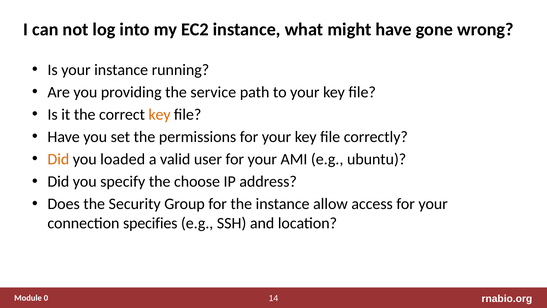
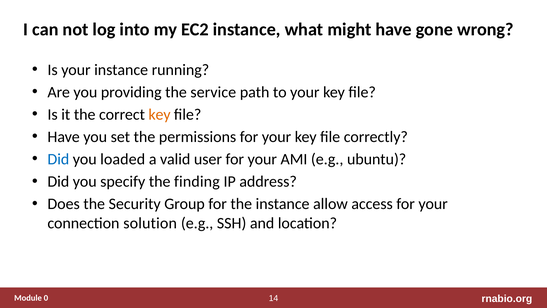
Did colour: orange -> blue (58, 159)
choose: choose -> finding (197, 181)
specifies: specifies -> solution (150, 223)
